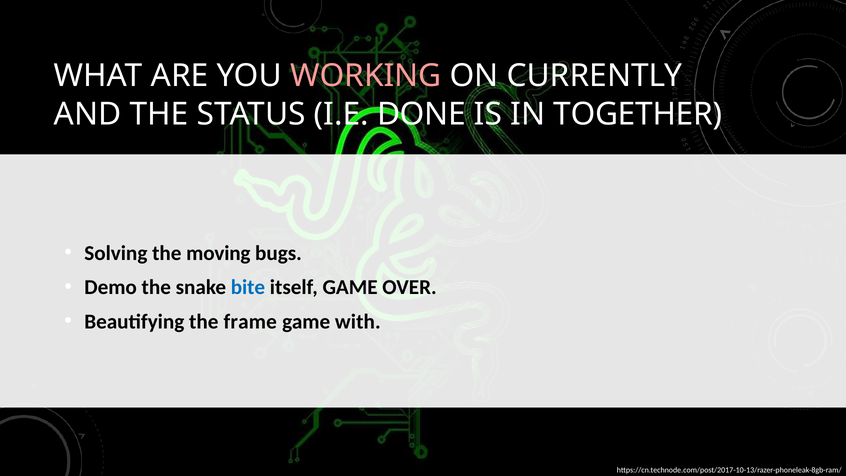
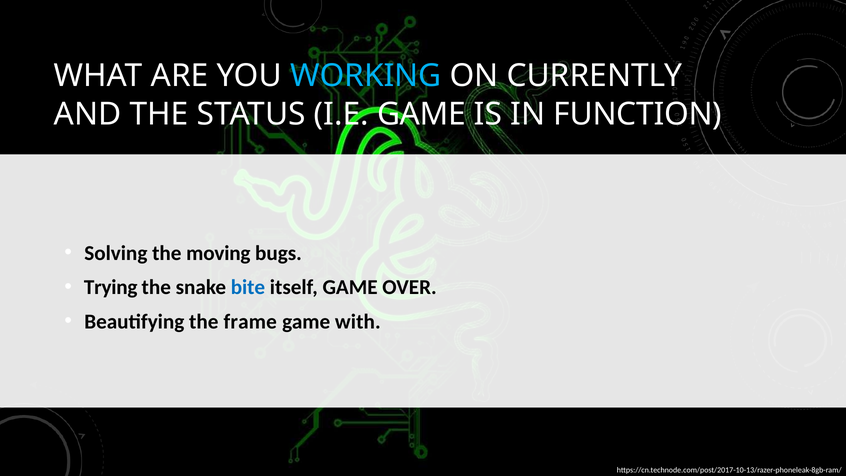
WORKING colour: pink -> light blue (366, 76)
I.E DONE: DONE -> GAME (421, 114)
TOGETHER: TOGETHER -> FUNCTION (638, 114)
Demo: Demo -> Trying (111, 287)
